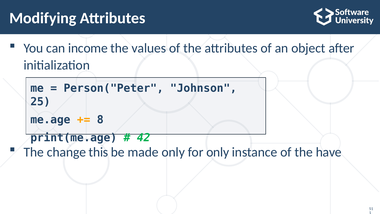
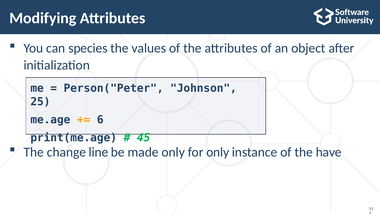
income: income -> species (88, 48)
8: 8 -> 6 (100, 120)
42: 42 -> 45 (144, 138)
this: this -> line (98, 152)
